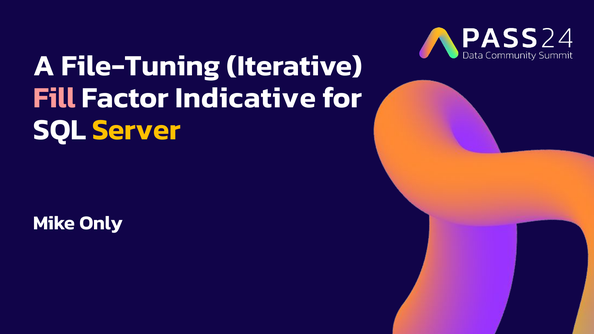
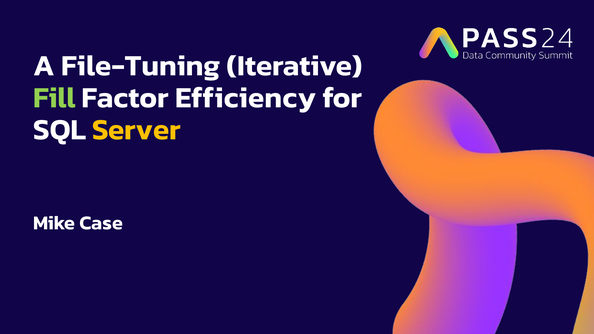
Fill colour: pink -> light green (54, 98)
Indicative: Indicative -> Efficiency (246, 98)
Only: Only -> Case (101, 223)
